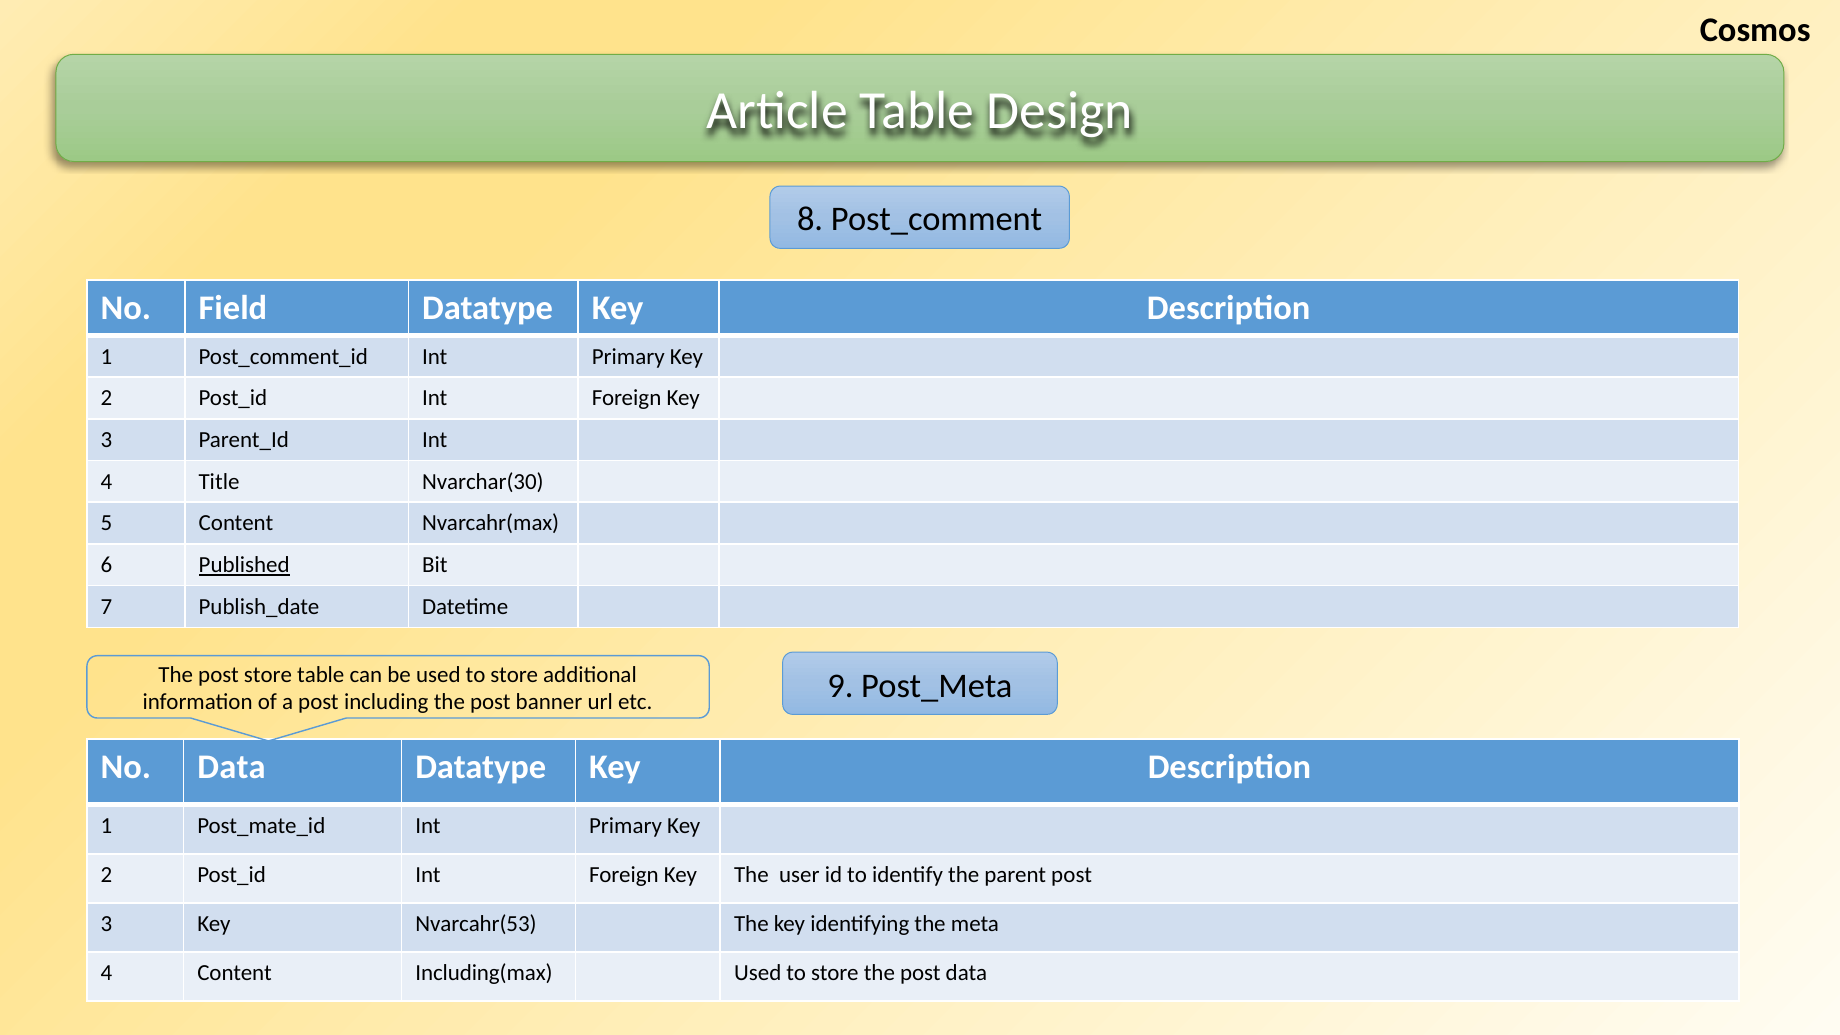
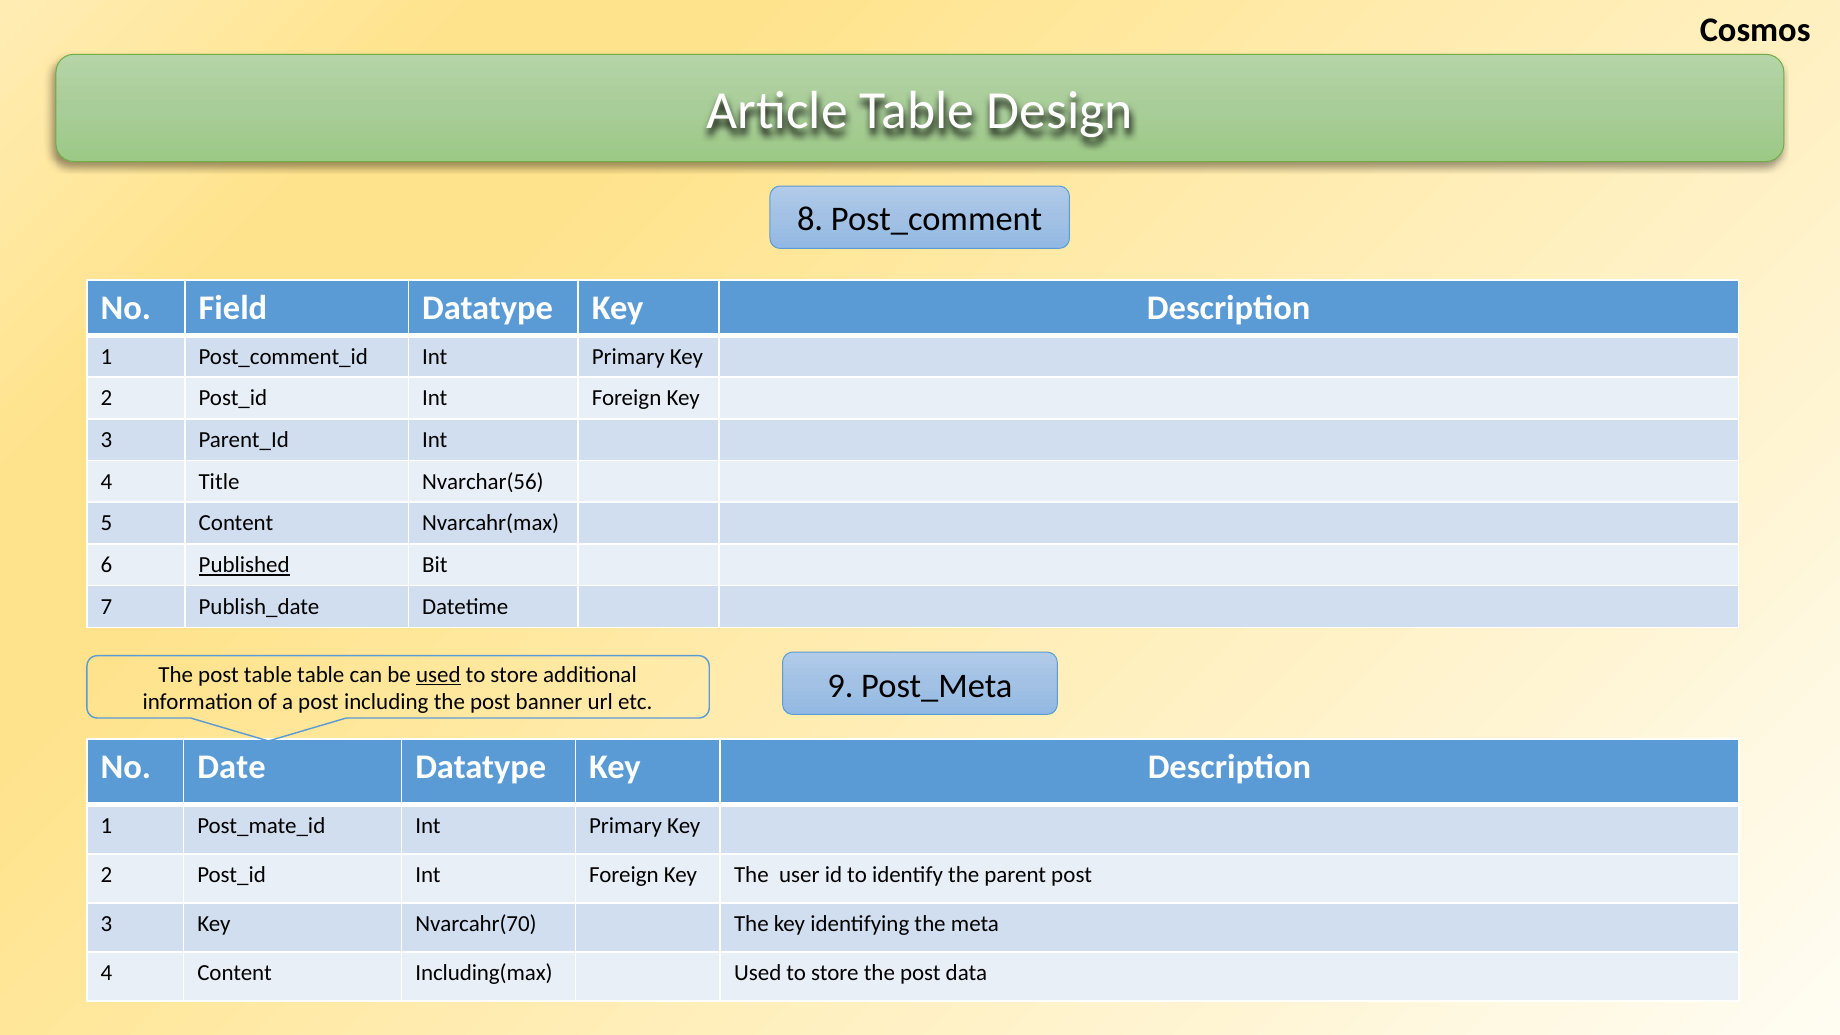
Nvarchar(30: Nvarchar(30 -> Nvarchar(56 (483, 482)
post store: store -> table (268, 675)
used underline: none -> present (438, 675)
No Data: Data -> Date (232, 767)
Nvarcahr(53: Nvarcahr(53 -> Nvarcahr(70 (476, 924)
